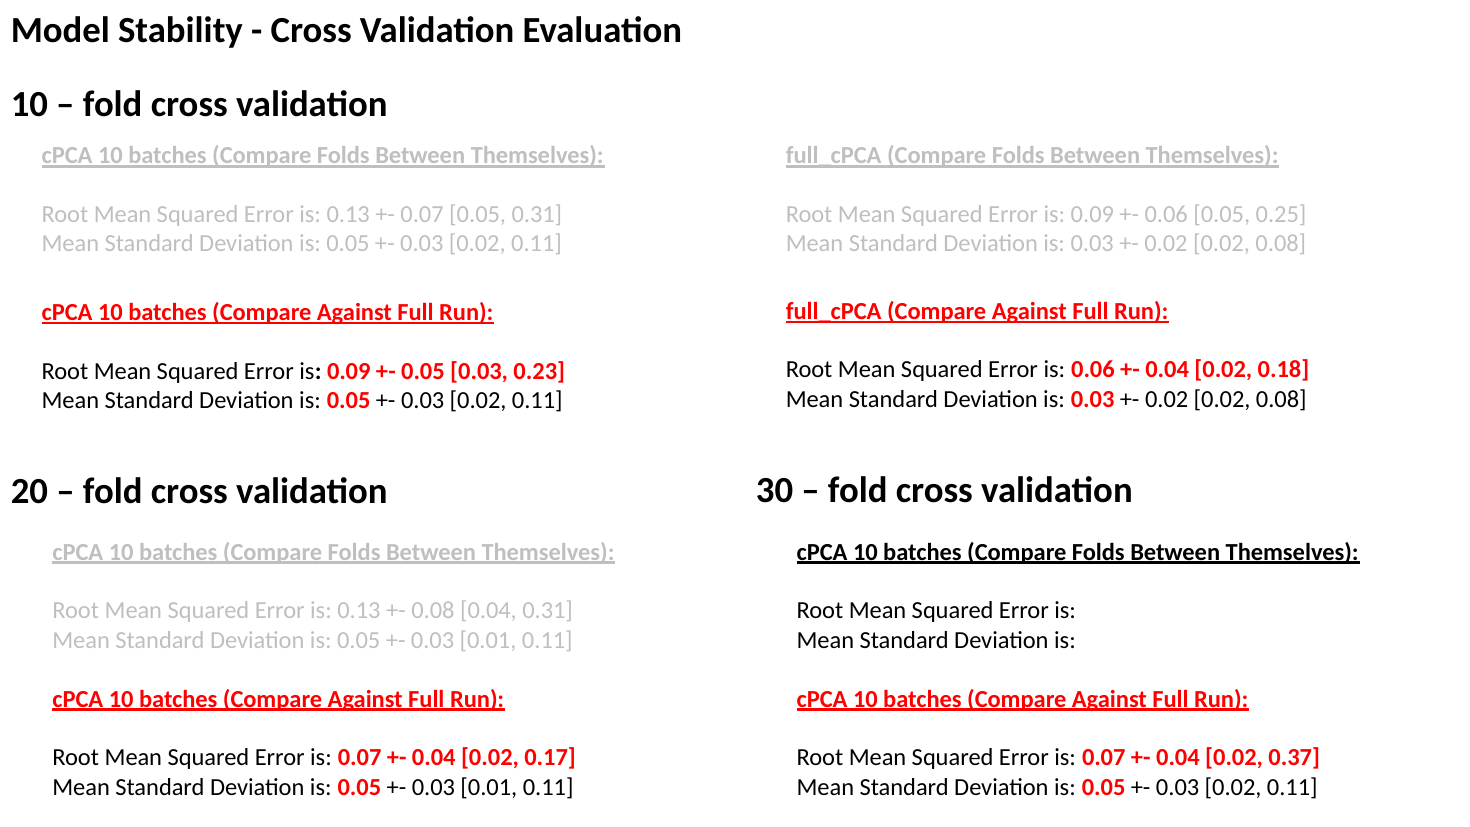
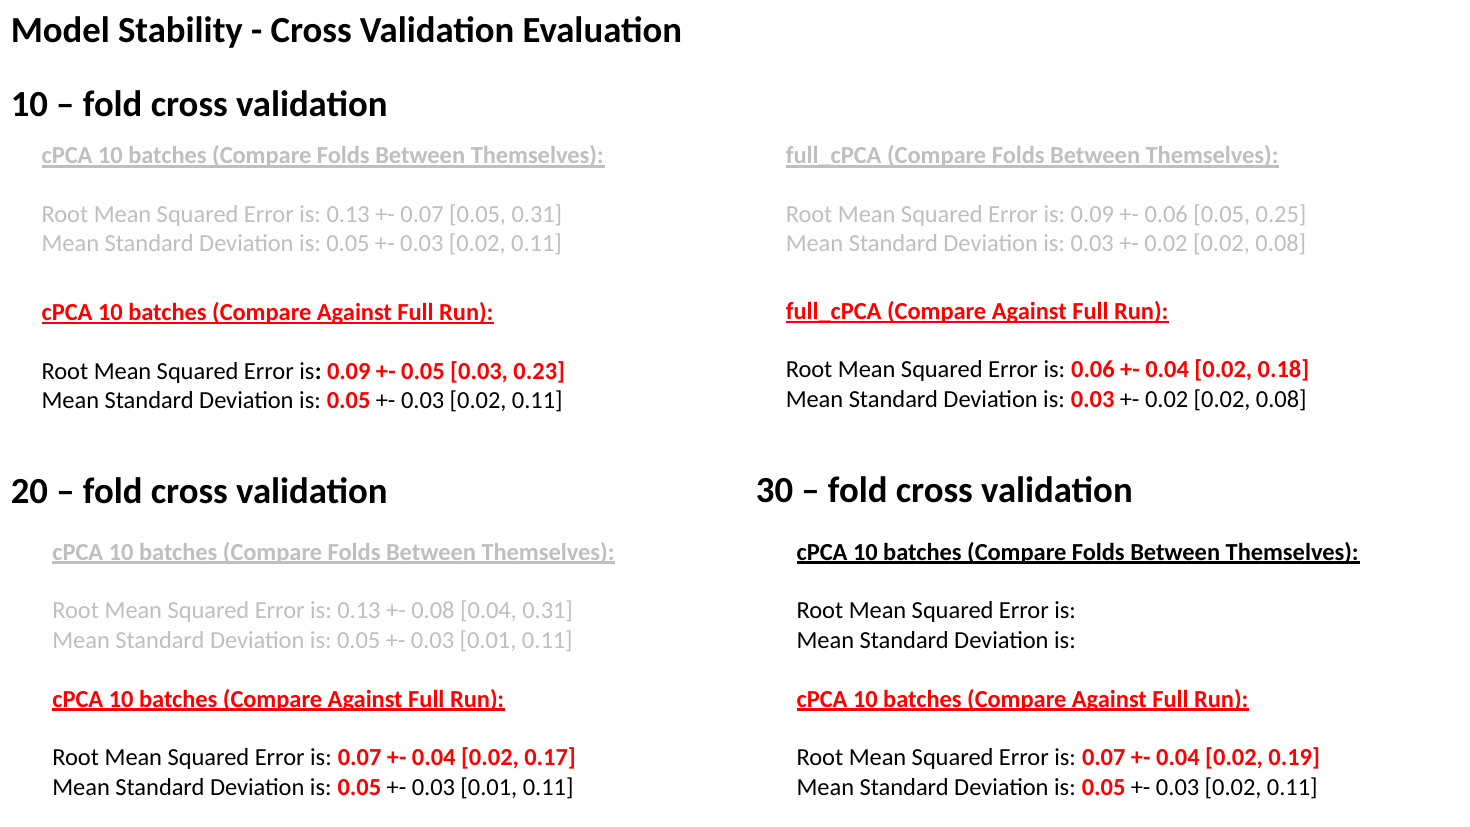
0.37: 0.37 -> 0.19 (1294, 758)
